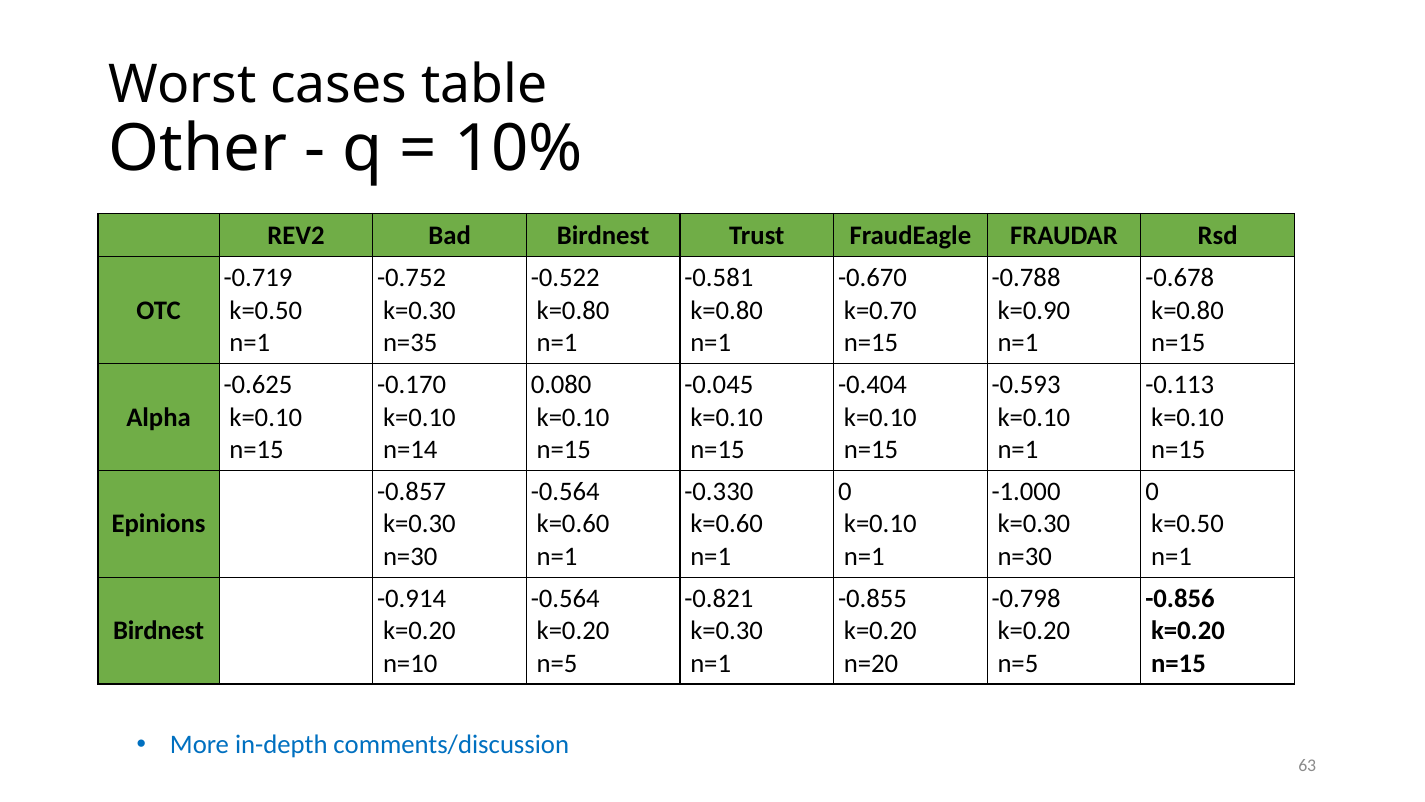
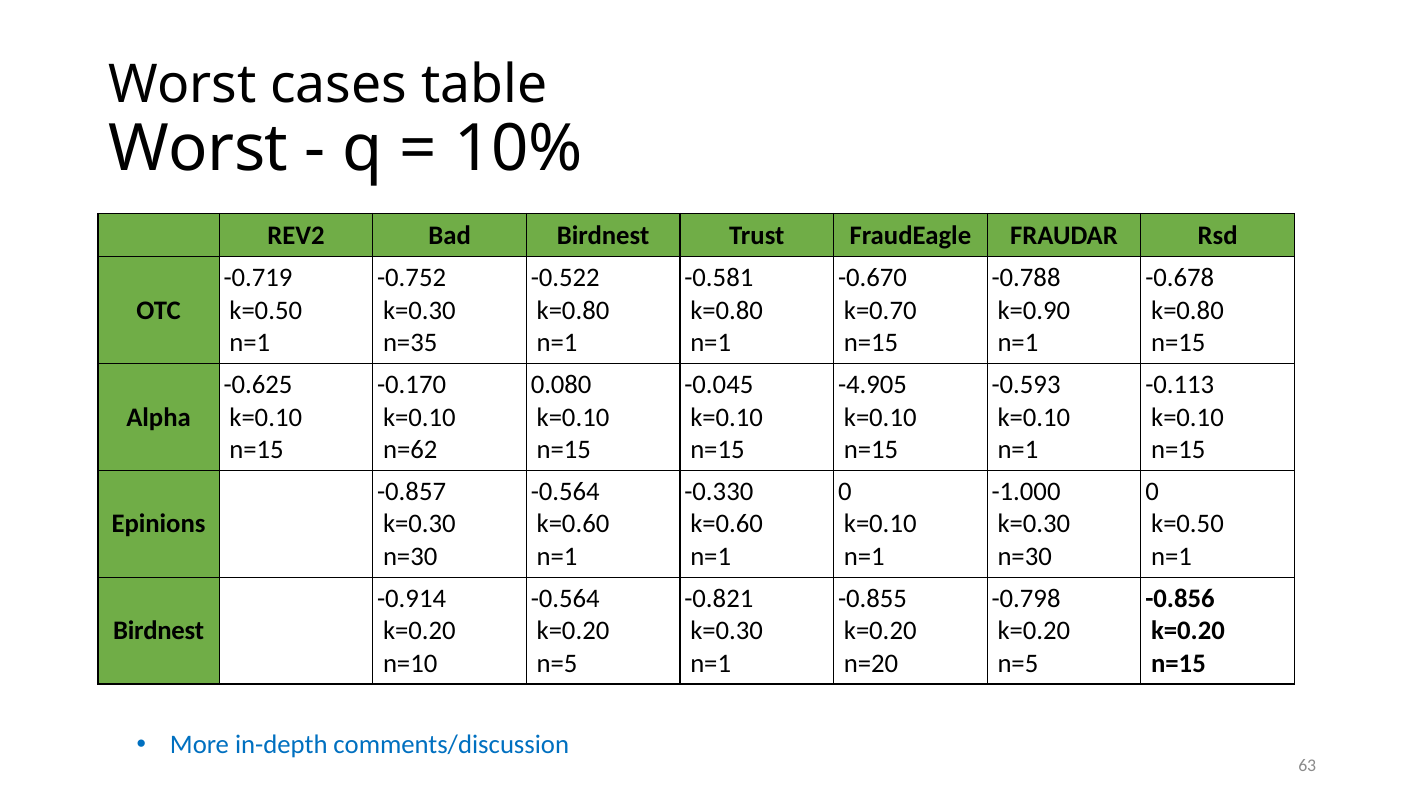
Other: Other -> Worst (198, 149)
-0.404: -0.404 -> -4.905 (872, 384)
n=14: n=14 -> n=62 (410, 450)
